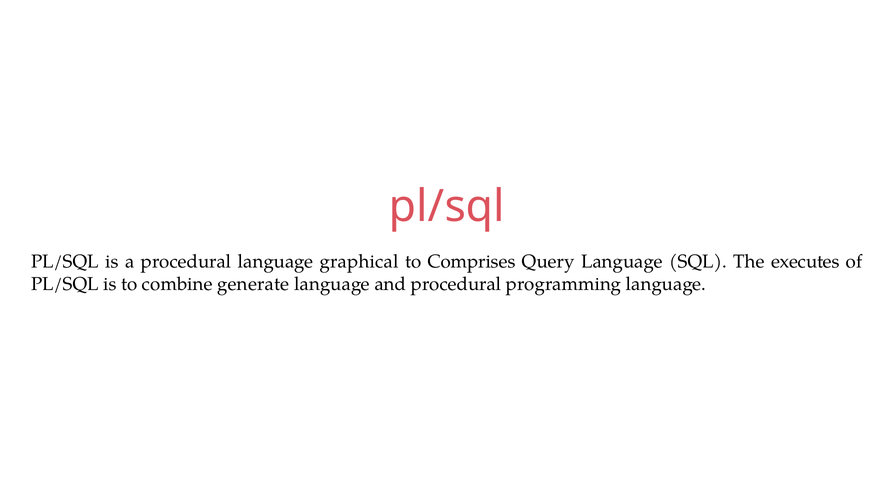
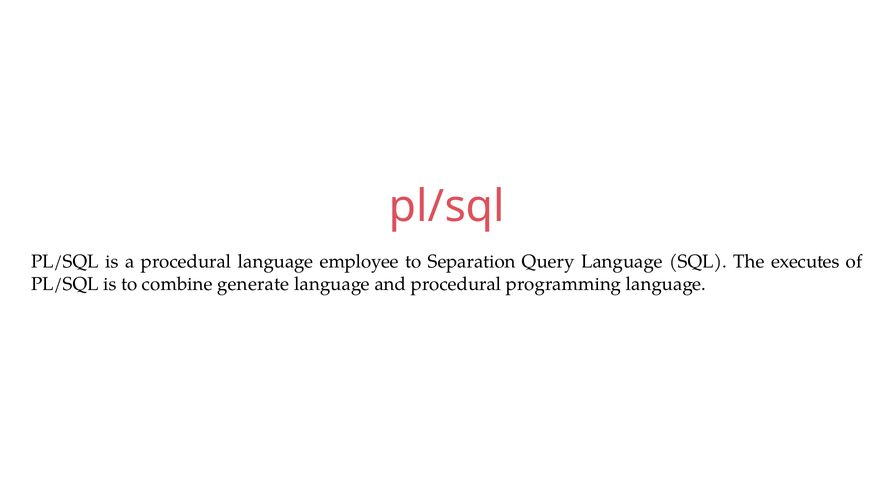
graphical: graphical -> employee (359, 262)
Comprises: Comprises -> Separation (472, 262)
